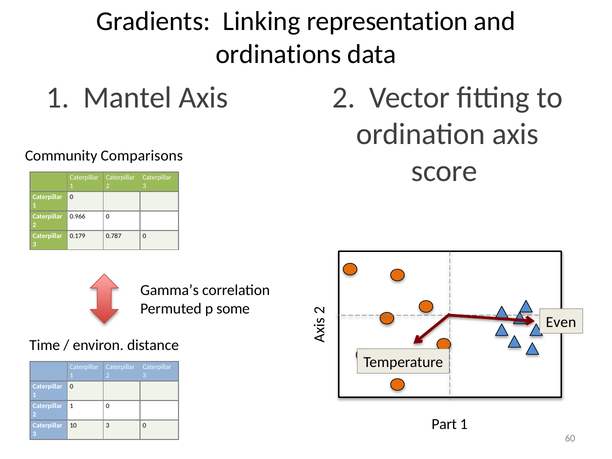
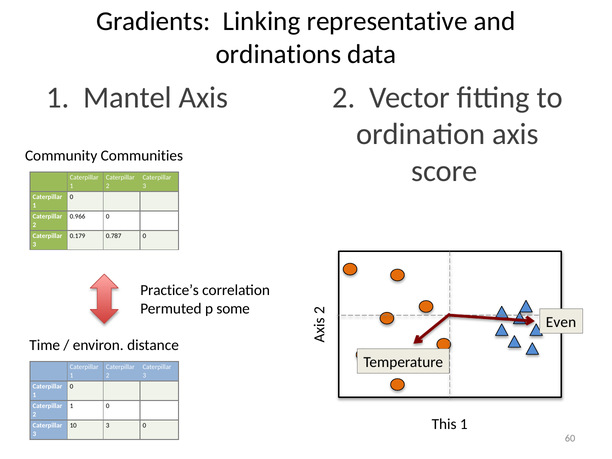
representation: representation -> representative (387, 21)
Comparisons: Comparisons -> Communities (142, 155)
Gamma’s: Gamma’s -> Practice’s (170, 290)
Part: Part -> This (444, 424)
